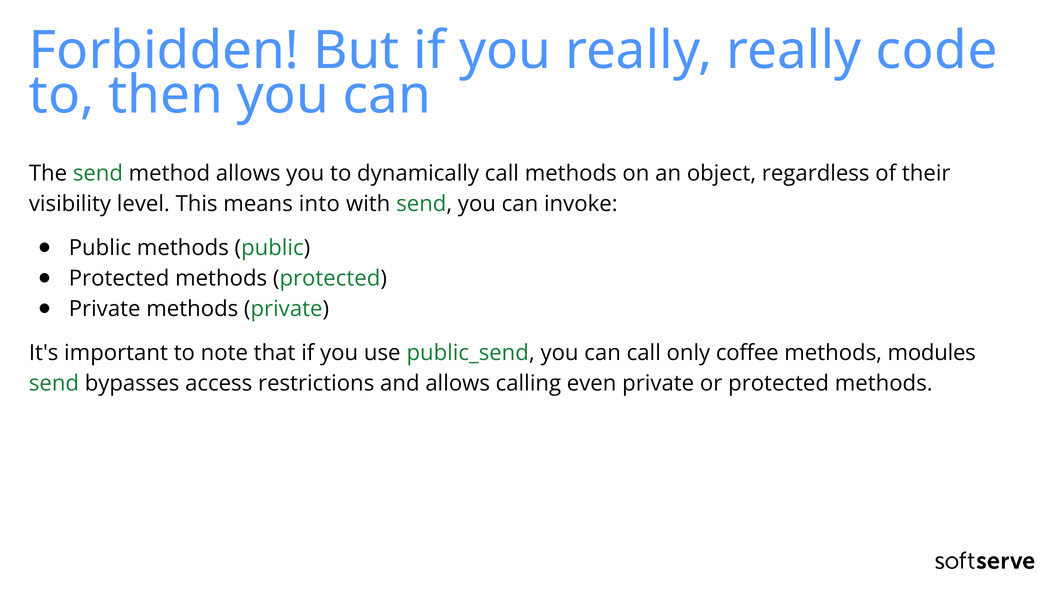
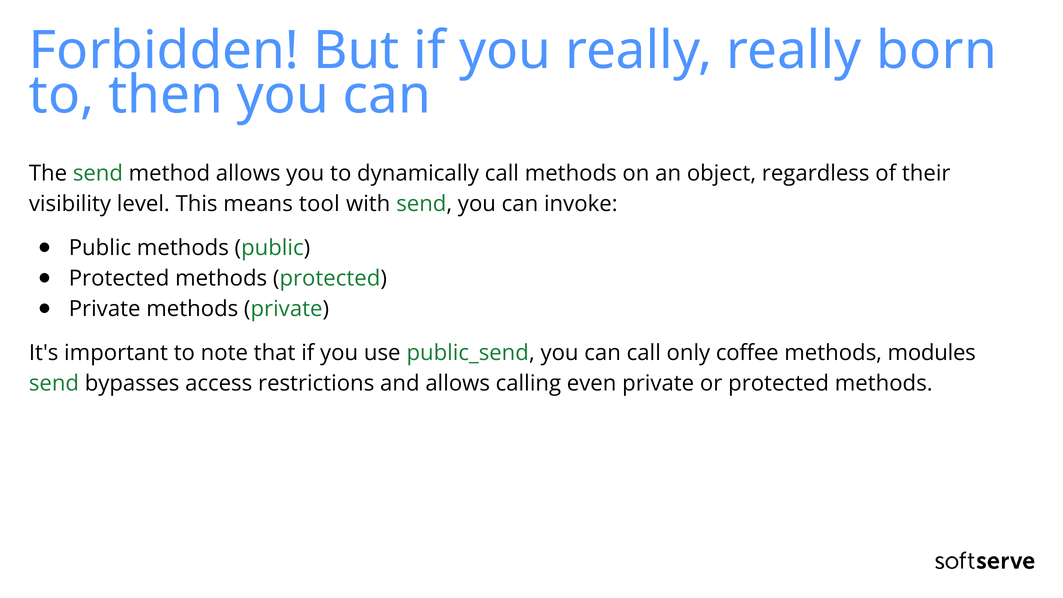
code: code -> born (937, 51)
into: into -> tool (319, 204)
